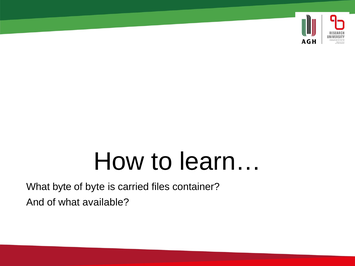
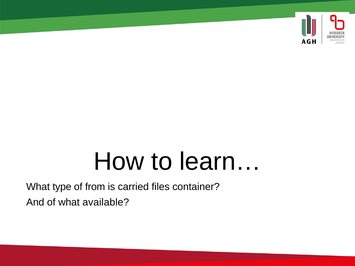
What byte: byte -> type (62, 187)
of byte: byte -> from (95, 187)
